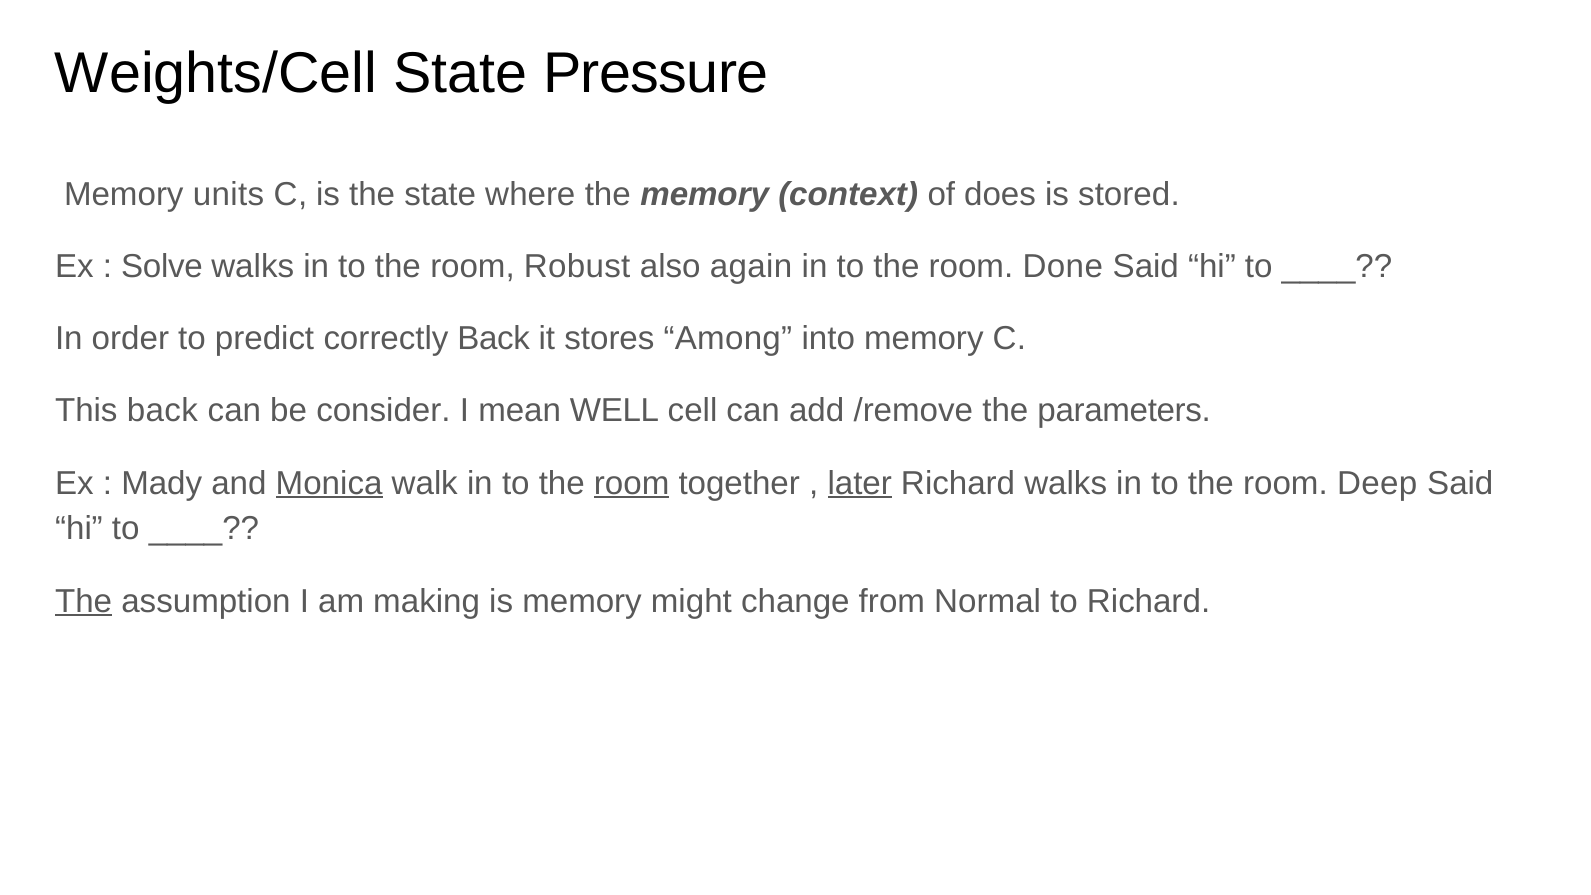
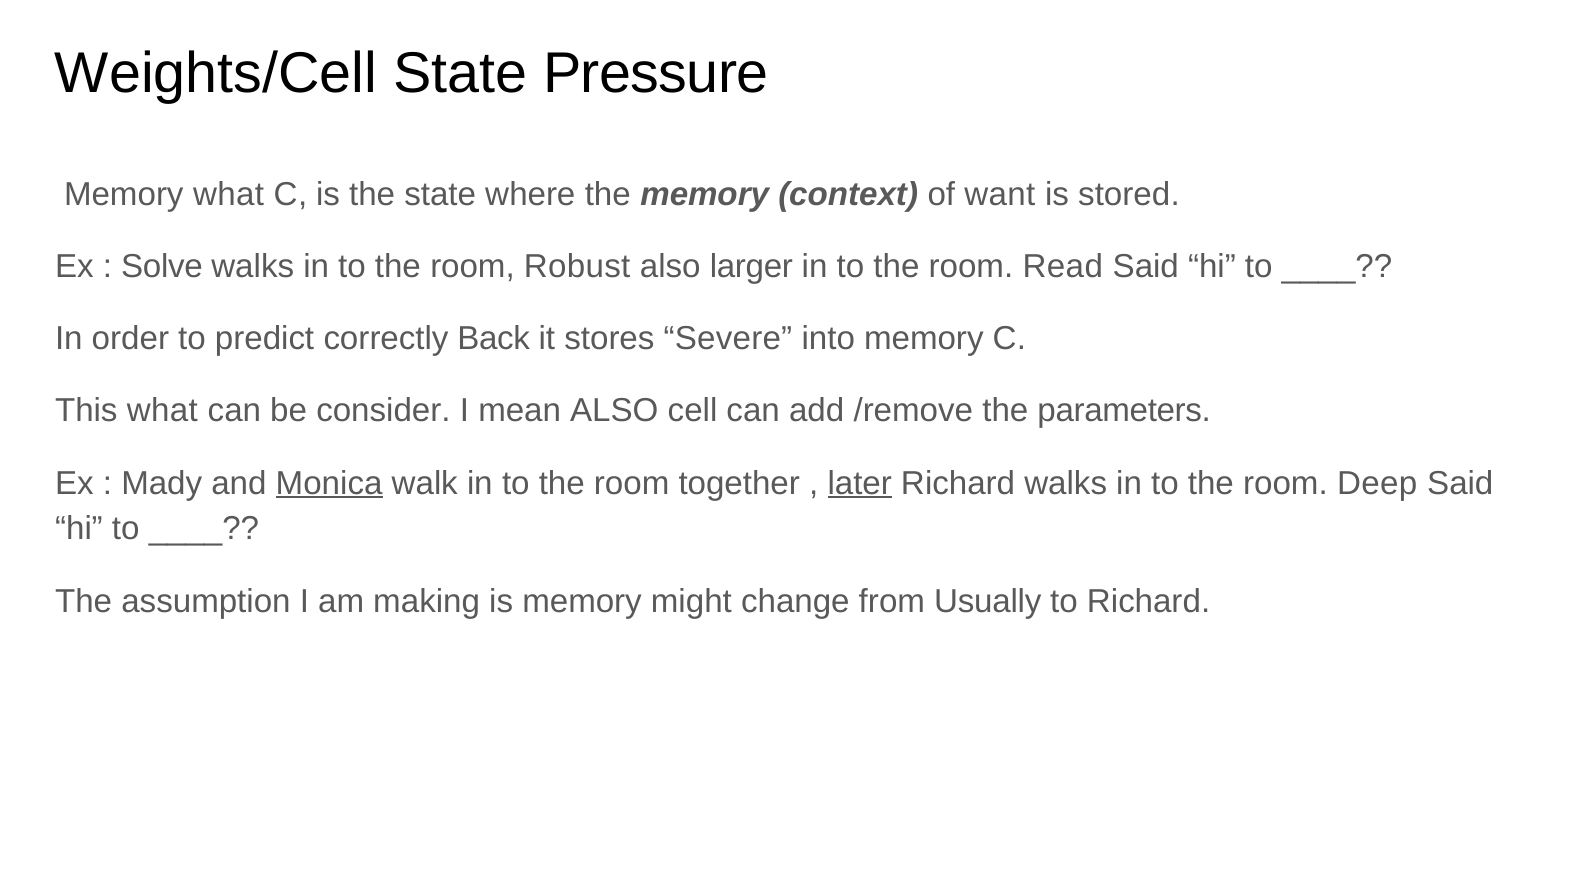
Memory units: units -> what (229, 194)
does: does -> want (1000, 194)
again: again -> larger (751, 267)
Done: Done -> Read (1063, 267)
Among: Among -> Severe (728, 339)
This back: back -> what (162, 411)
mean WELL: WELL -> ALSO (614, 411)
room underline: present -> none (632, 483)
The underline: present -> none (84, 601)
Normal: Normal -> Usually (988, 601)
